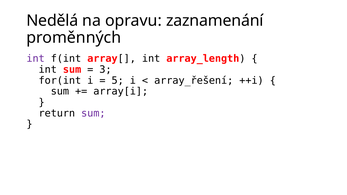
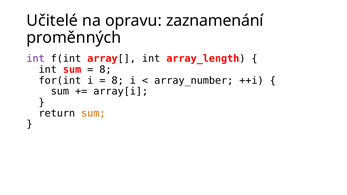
Nedělá: Nedělá -> Učitelé (52, 21)
3: 3 -> 8 (105, 70)
5: 5 -> 8 (118, 81)
array_řešení: array_řešení -> array_number (194, 81)
sum colour: purple -> orange (93, 113)
